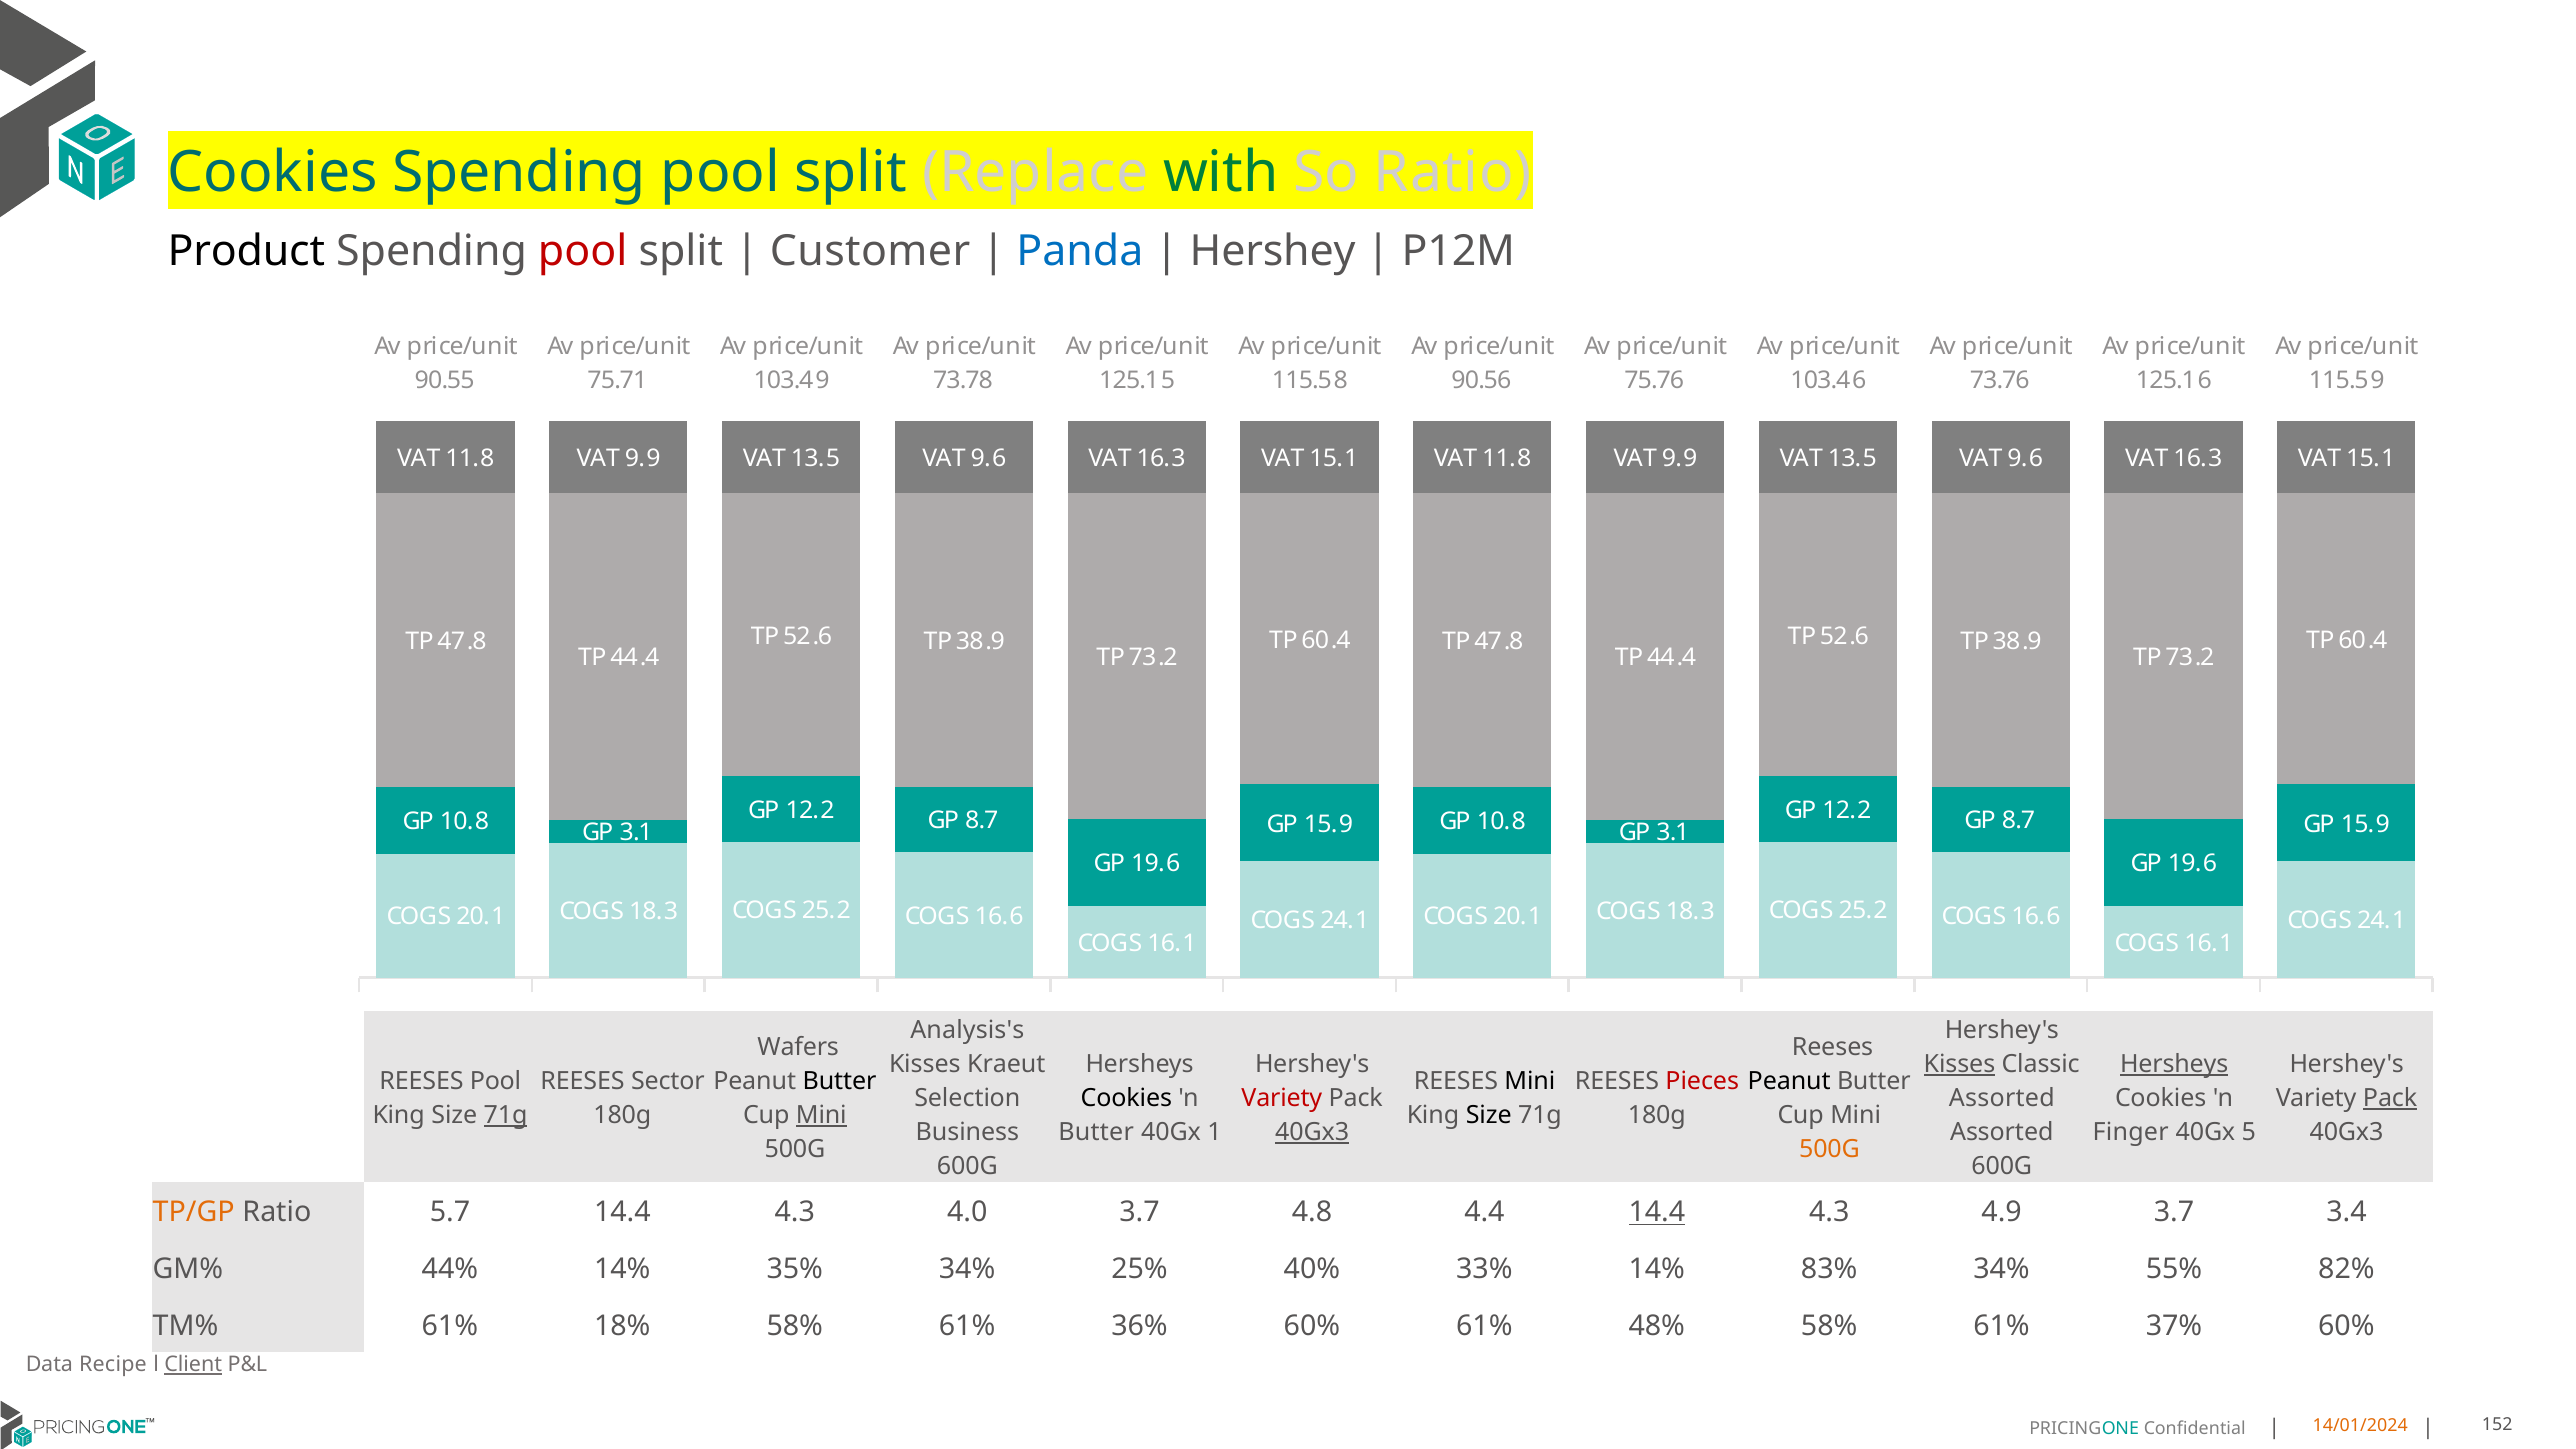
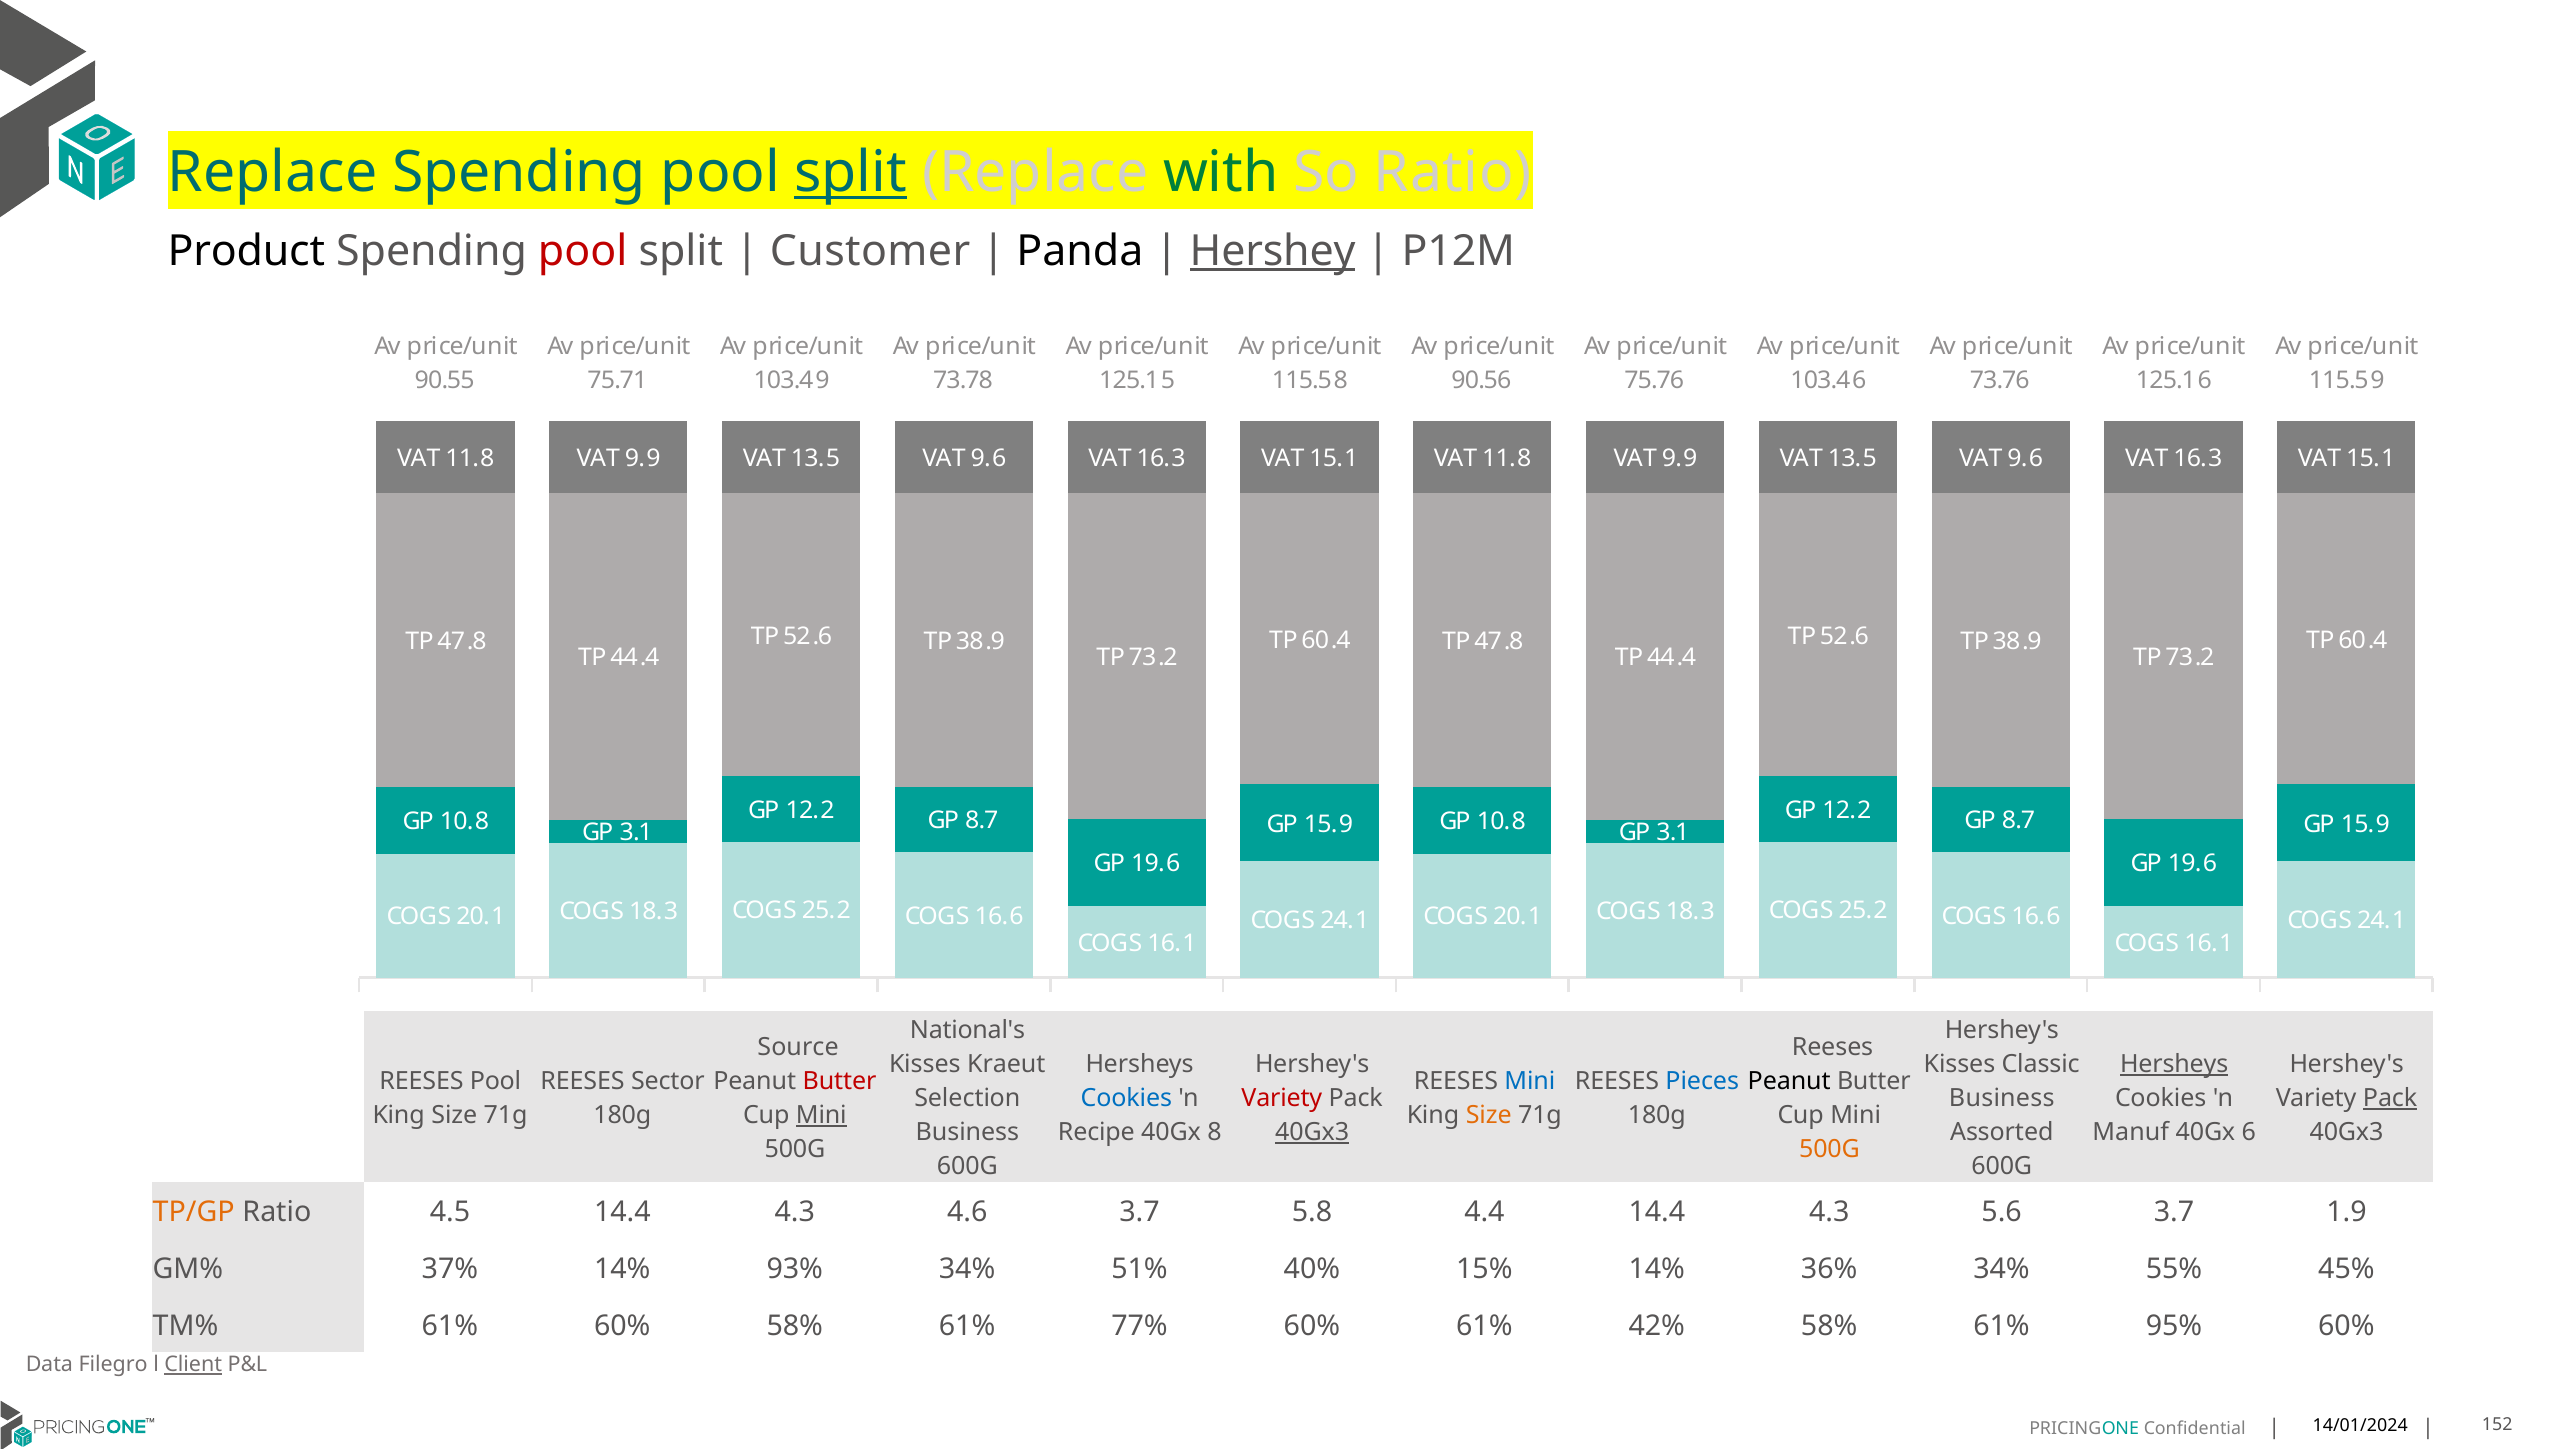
Cookies: Cookies -> Replace (273, 173)
split underline: none -> present (851, 173)
Panda colour: blue -> black (1080, 251)
Hershey underline: none -> present (1273, 251)
Analysis's: Analysis's -> National's (968, 1030)
Wafers: Wafers -> Source (798, 1047)
Kisses underline: present -> none (1959, 1064)
Butter colour: black -> red (840, 1081)
Mini colour: black -> blue (1530, 1081)
Pieces colour: red -> blue (1702, 1081)
Cookies colour: black -> blue (1126, 1098)
Assorted: Assorted -> Business (2002, 1098)
71g underline: present -> none (506, 1115)
Size colour: black -> orange (1489, 1115)
Butter: Butter -> Recipe (1096, 1132)
1: 1 -> 8 (1214, 1132)
Finger: Finger -> Manuf (2131, 1132)
5: 5 -> 6 (2249, 1132)
5.7: 5.7 -> 4.5 (450, 1212)
4.0: 4.0 -> 4.6 (967, 1212)
4.8: 4.8 -> 5.8 (1312, 1212)
14.4 underline: present -> none (1657, 1212)
4.9: 4.9 -> 5.6 (2002, 1212)
3.4: 3.4 -> 1.9 (2346, 1212)
44%: 44% -> 37% (450, 1269)
35%: 35% -> 93% (795, 1269)
25%: 25% -> 51% (1140, 1269)
33%: 33% -> 15% (1484, 1269)
83%: 83% -> 36% (1829, 1269)
82%: 82% -> 45% (2346, 1269)
61% 18%: 18% -> 60% (622, 1326)
36%: 36% -> 77% (1140, 1326)
48%: 48% -> 42% (1657, 1326)
37%: 37% -> 95% (2174, 1326)
Recipe: Recipe -> Filegro (113, 1365)
14/01/2024 colour: orange -> black (2360, 1426)
